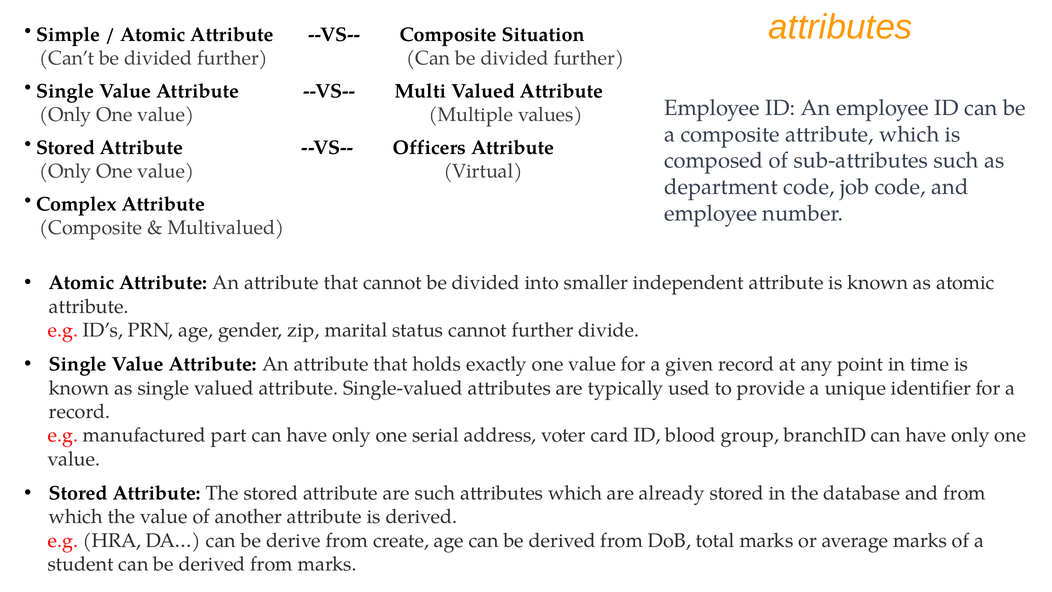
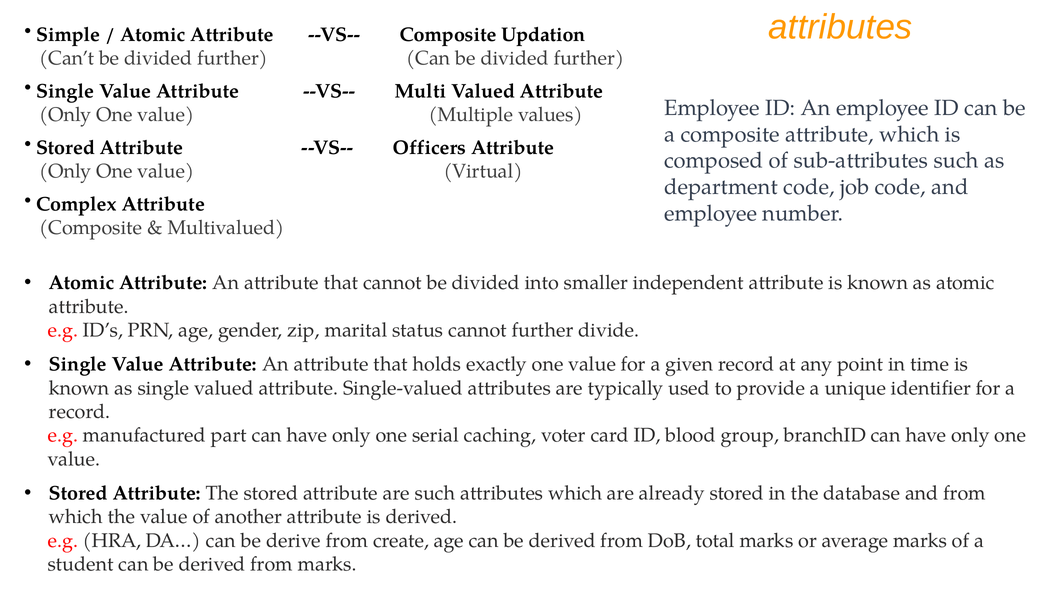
Situation: Situation -> Updation (543, 35)
address: address -> caching (500, 435)
